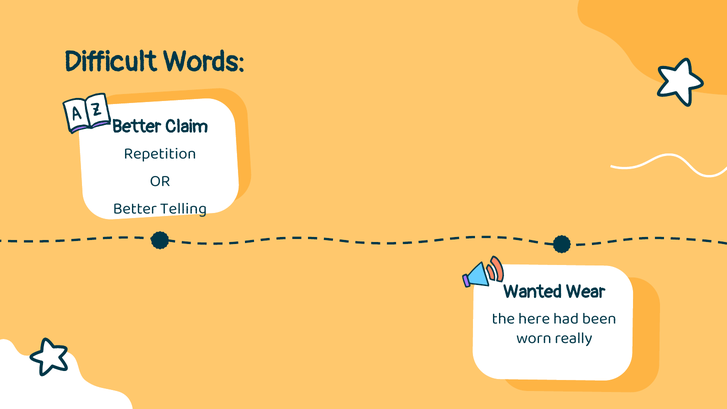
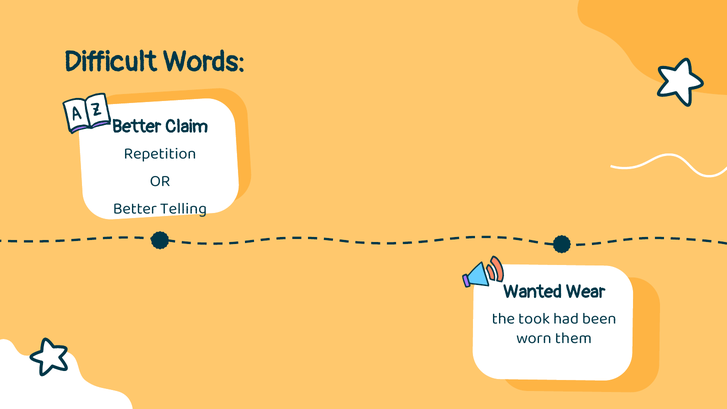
here: here -> took (534, 319)
really: really -> them (573, 338)
